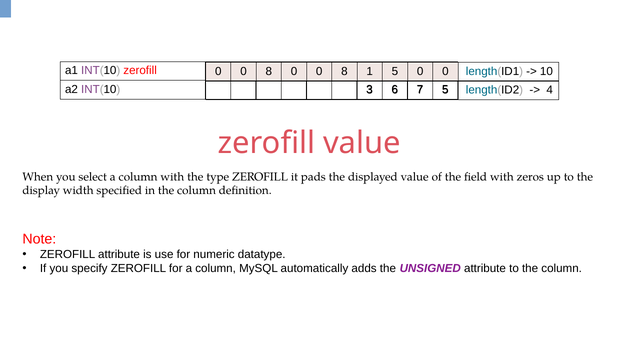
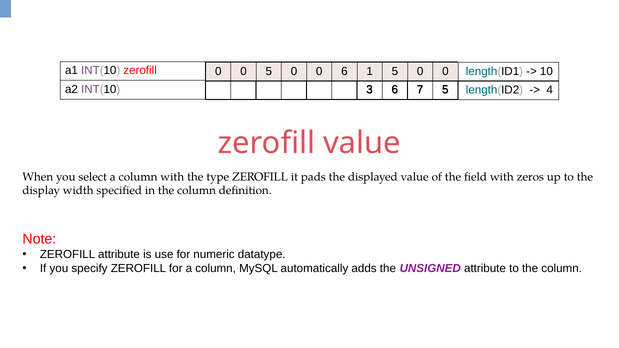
8: 8 -> 5 (269, 71)
8: 8 -> 6 (344, 71)
